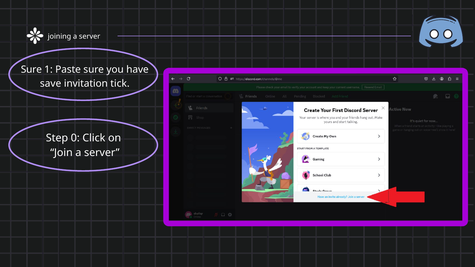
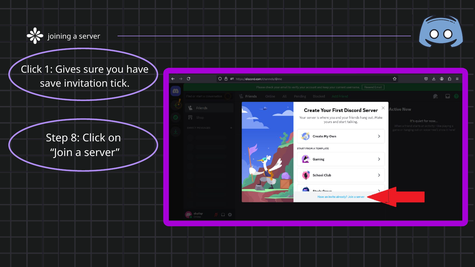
Sure: Sure -> Click (31, 70)
Paste: Paste -> Gives (68, 70)
0: 0 -> 8 (75, 138)
